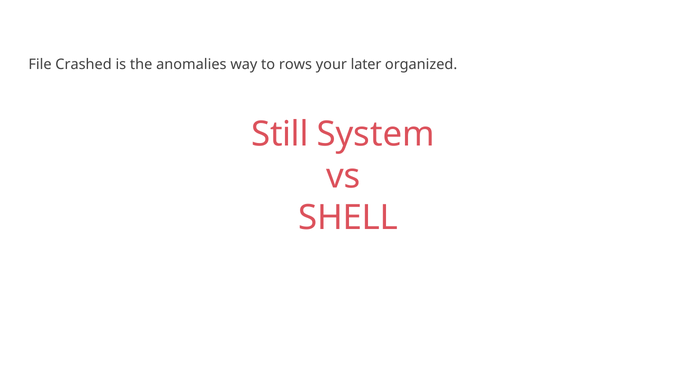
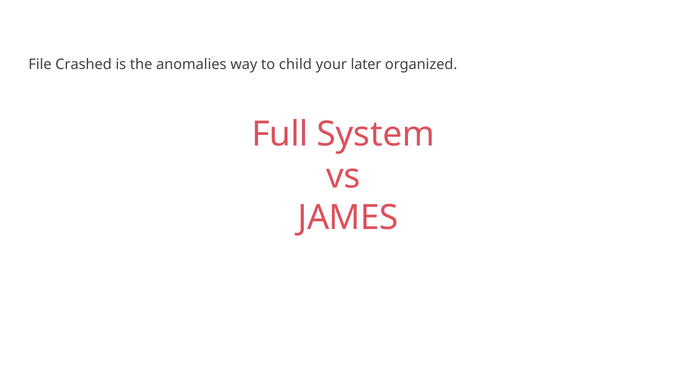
rows: rows -> child (295, 64)
Still: Still -> Full (280, 134)
SHELL: SHELL -> JAMES (348, 218)
